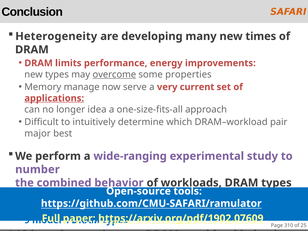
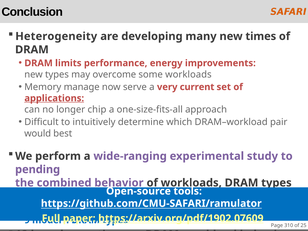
overcome underline: present -> none (114, 74)
some properties: properties -> workloads (188, 74)
idea: idea -> chip (97, 110)
major: major -> would (38, 133)
number: number -> pending (38, 169)
